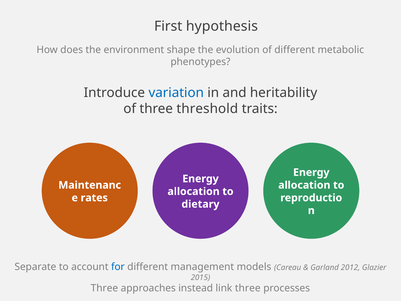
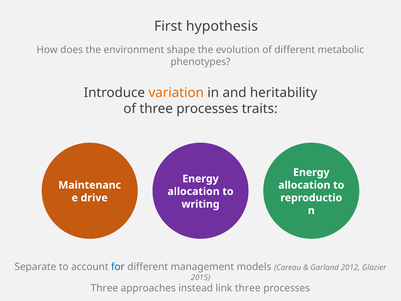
variation colour: blue -> orange (176, 93)
of three threshold: threshold -> processes (207, 109)
rates: rates -> drive (94, 198)
dietary: dietary -> writing (200, 204)
